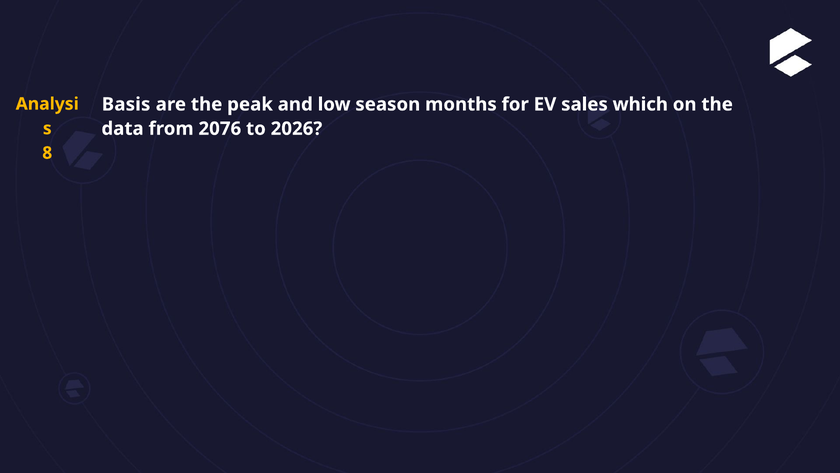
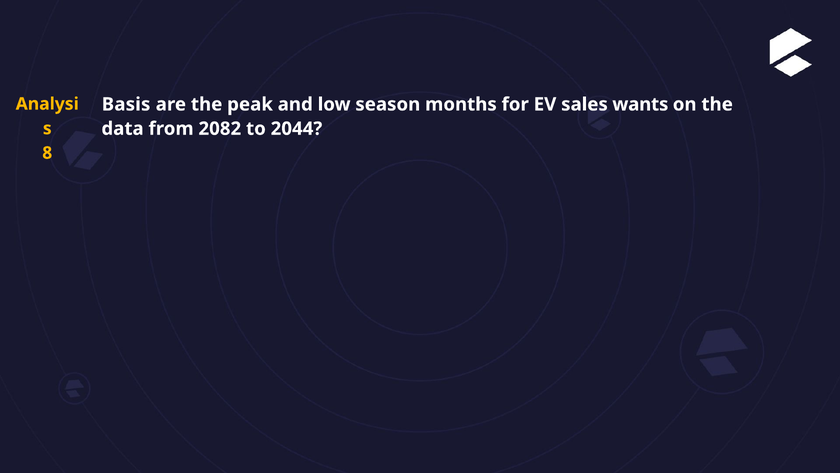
which: which -> wants (640, 104)
2076: 2076 -> 2082 (220, 129)
2026: 2026 -> 2044 (296, 129)
